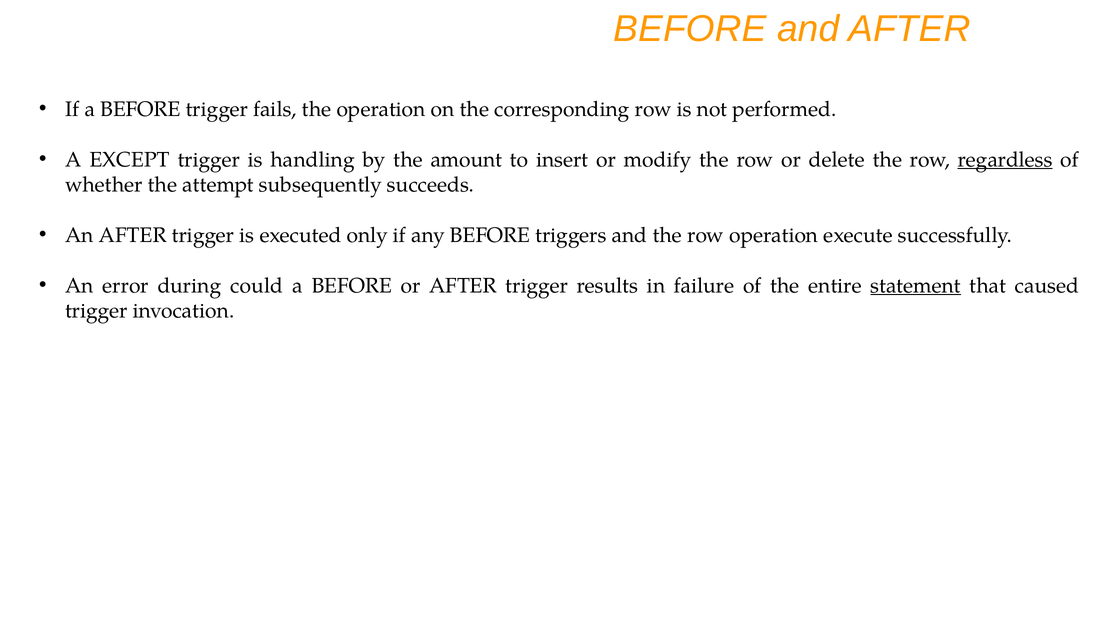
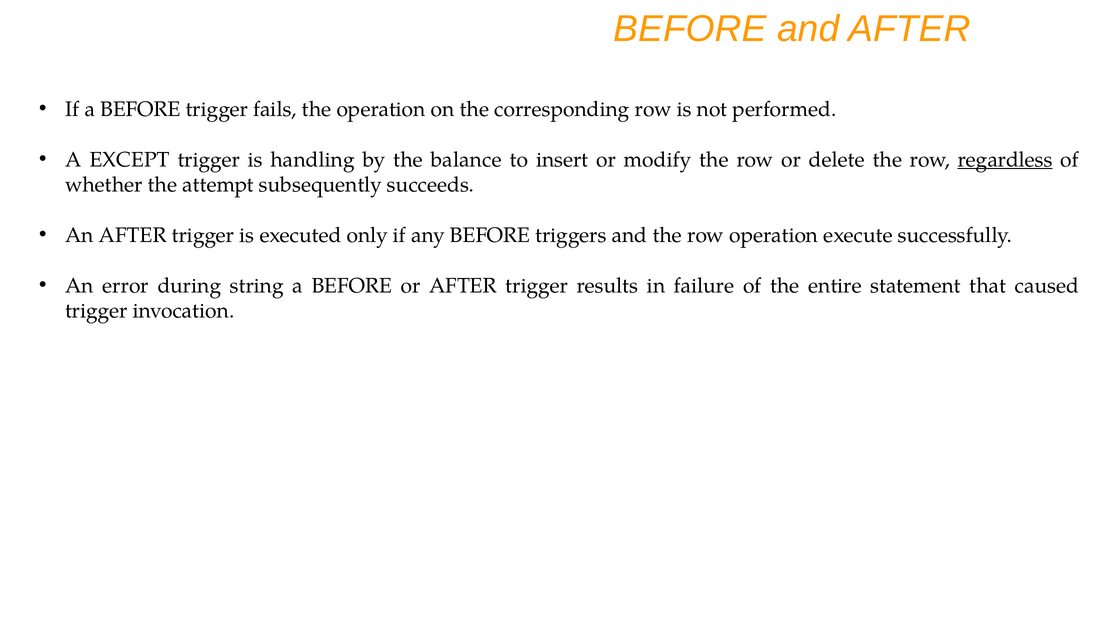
amount: amount -> balance (466, 159)
could: could -> string (257, 285)
statement underline: present -> none (916, 285)
